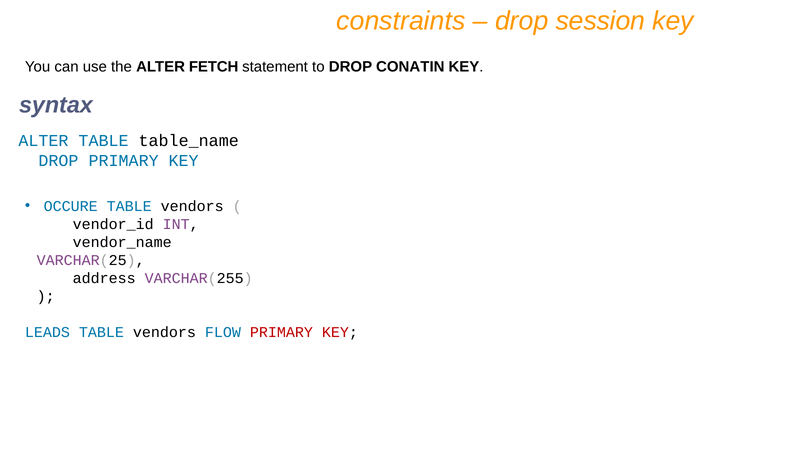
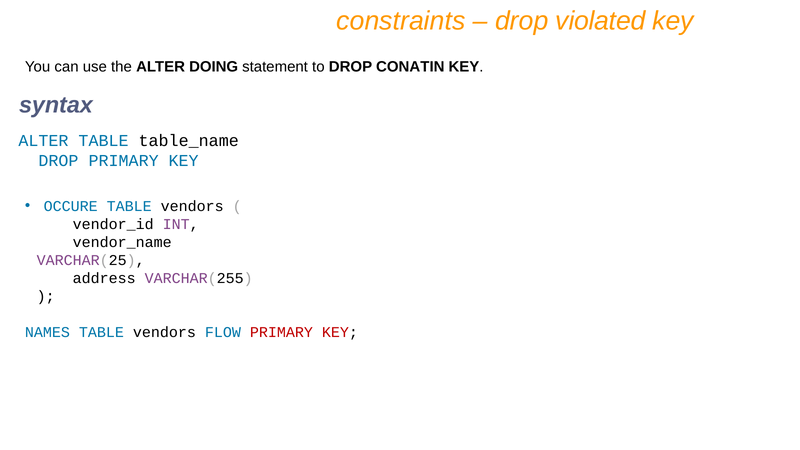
session: session -> violated (600, 21)
FETCH: FETCH -> DOING (214, 67)
LEADS: LEADS -> NAMES (47, 332)
